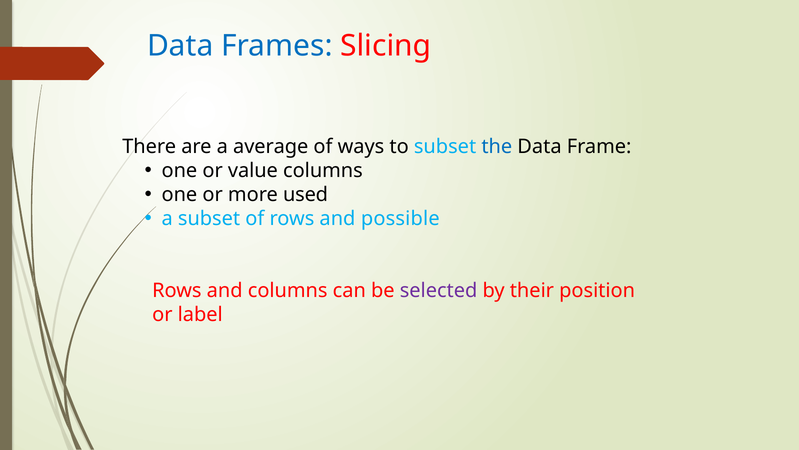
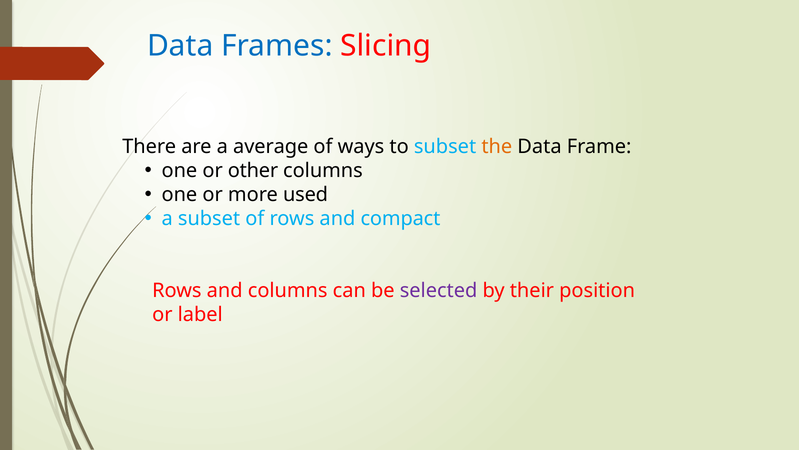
the colour: blue -> orange (497, 147)
value: value -> other (253, 171)
possible: possible -> compact (400, 219)
